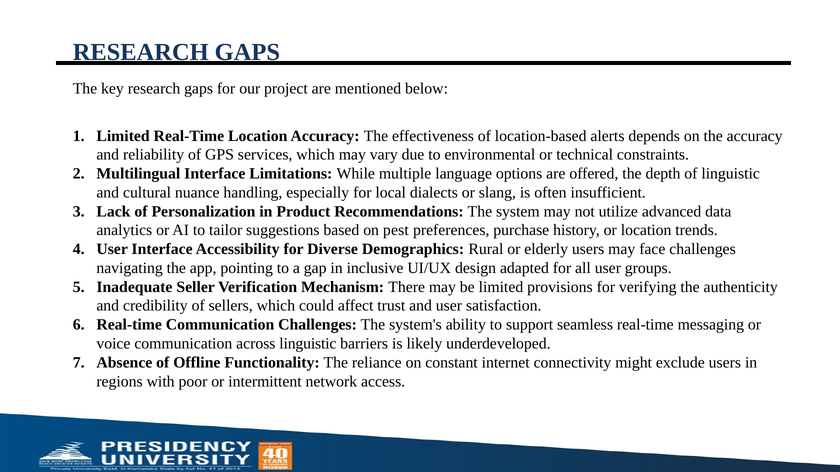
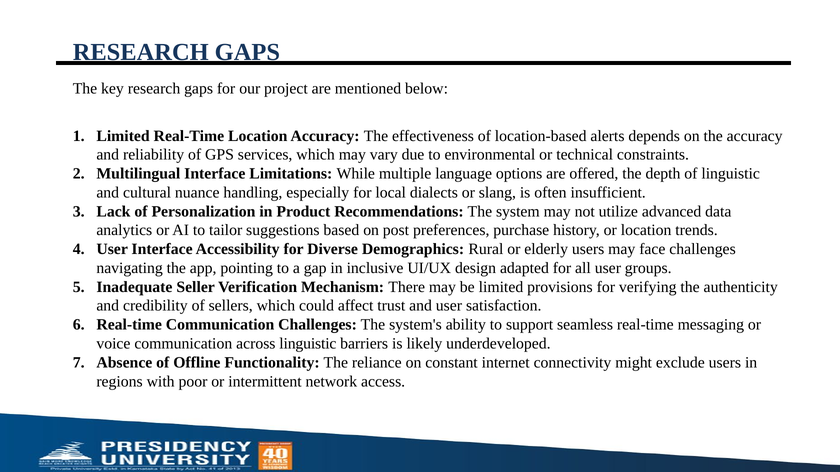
pest: pest -> post (396, 231)
